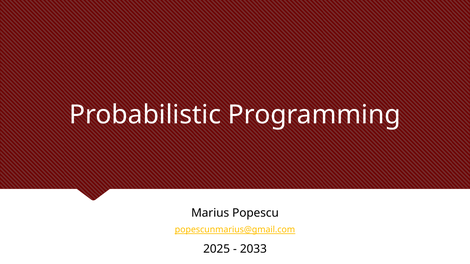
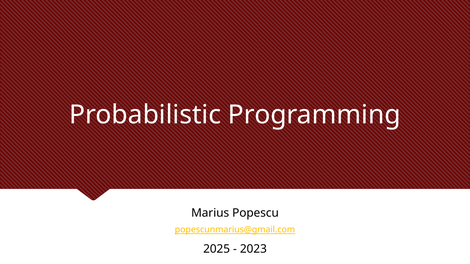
2033: 2033 -> 2023 (253, 249)
